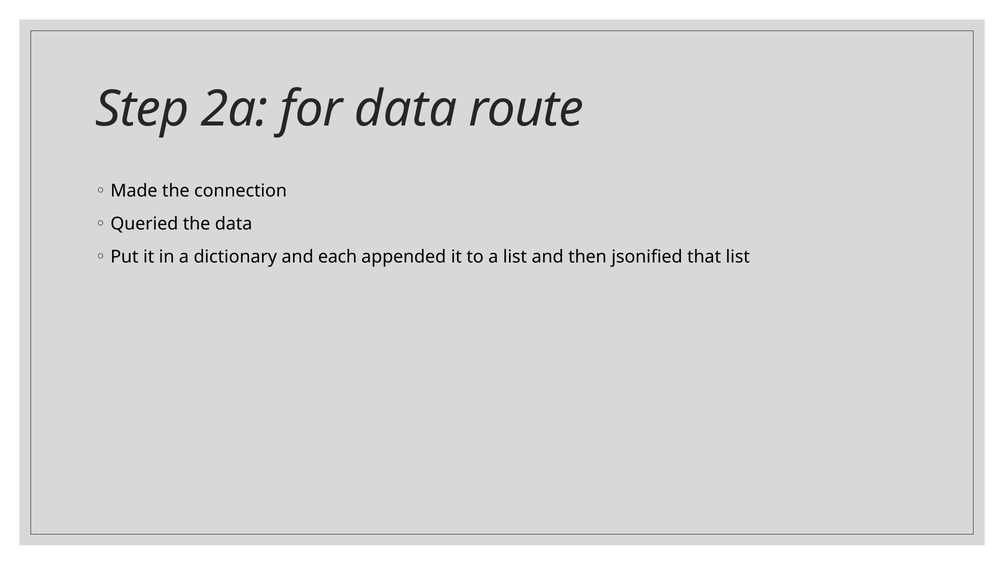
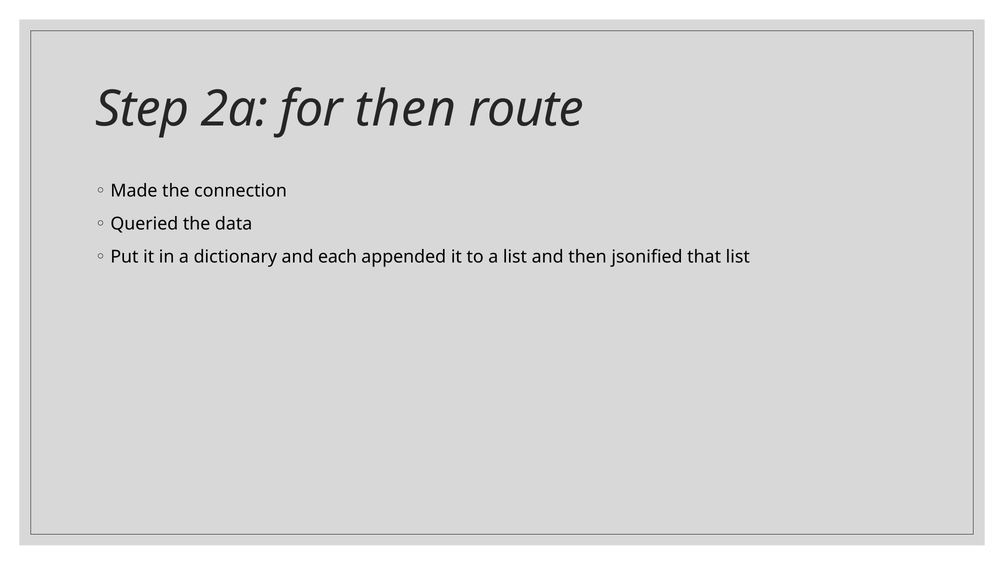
for data: data -> then (405, 109)
